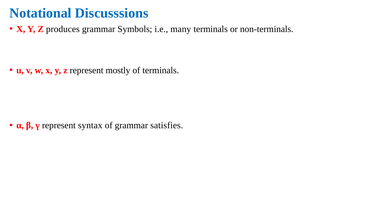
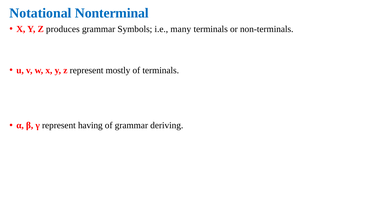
Discusssions: Discusssions -> Nonterminal (112, 13)
syntax: syntax -> having (90, 125)
satisfies: satisfies -> deriving (167, 125)
